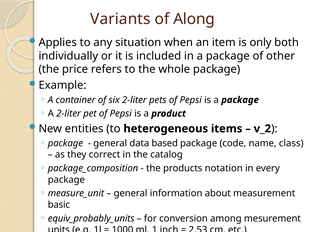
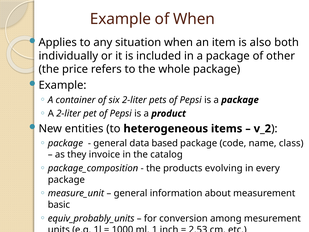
Variants: Variants -> Example (120, 19)
of Along: Along -> When (194, 19)
only: only -> also (260, 42)
correct: correct -> invoice (104, 154)
notation: notation -> evolving (224, 168)
